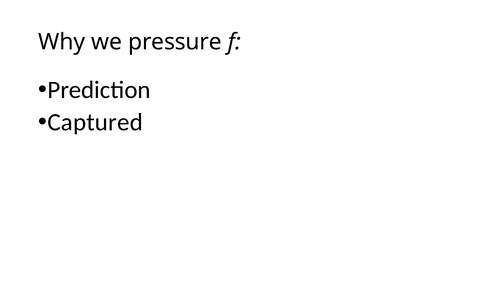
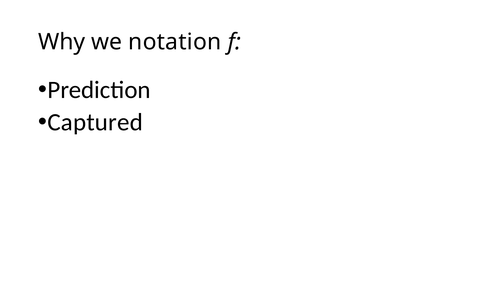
pressure: pressure -> notation (175, 42)
